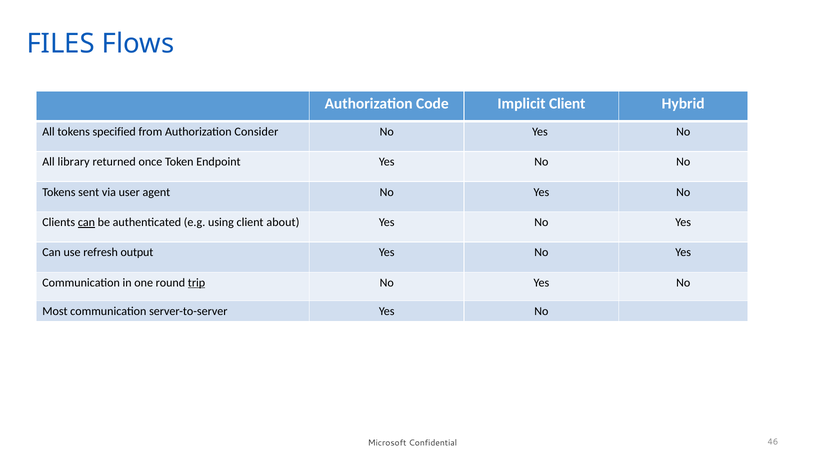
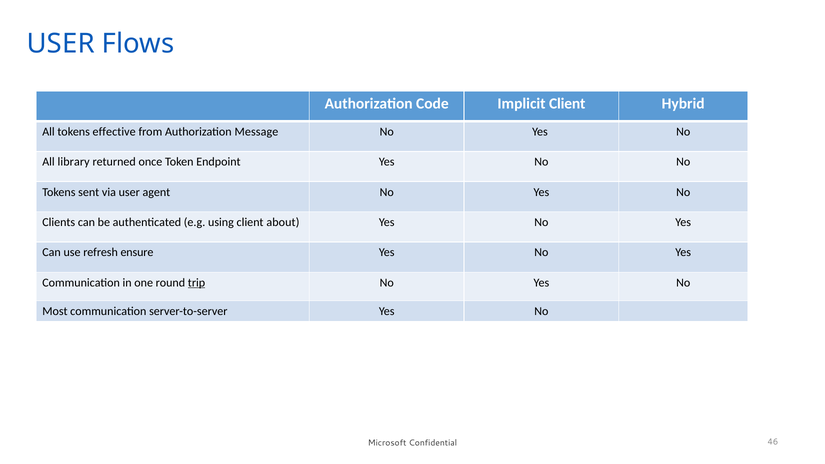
FILES: FILES -> USER (61, 43)
specified: specified -> effective (114, 132)
Consider: Consider -> Message (256, 132)
can underline: present -> none (86, 222)
output: output -> ensure (137, 253)
